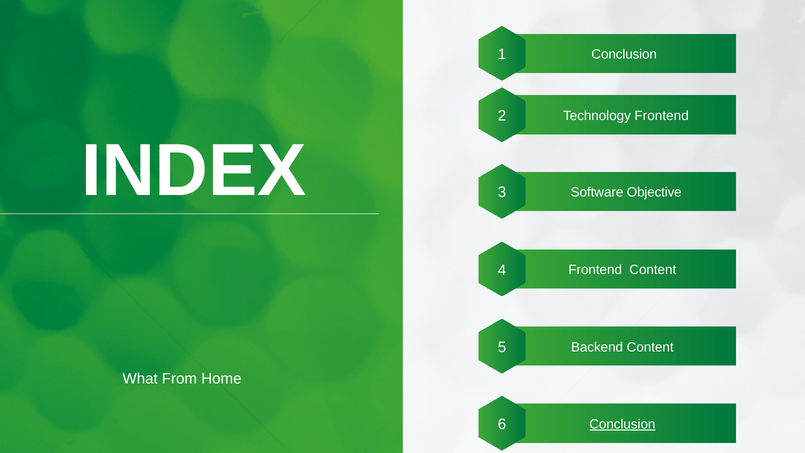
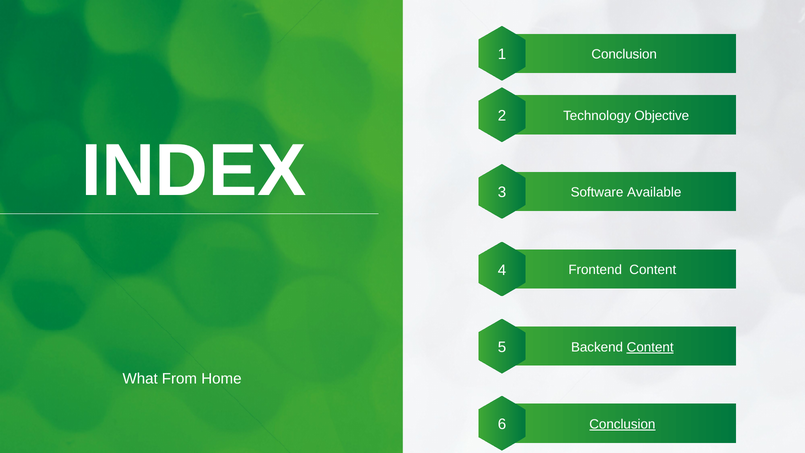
Technology Frontend: Frontend -> Objective (662, 116)
Objective: Objective -> Available (654, 192)
Content underline: none -> present (650, 347)
